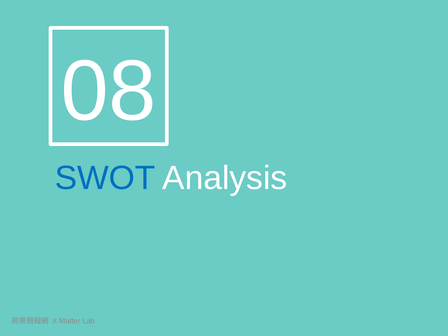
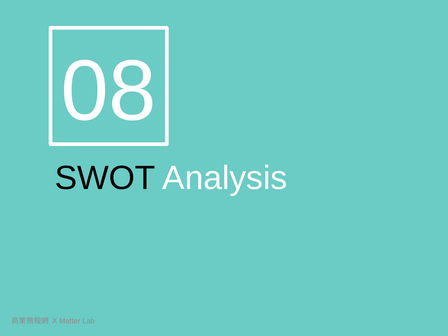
SWOT colour: blue -> black (105, 178)
